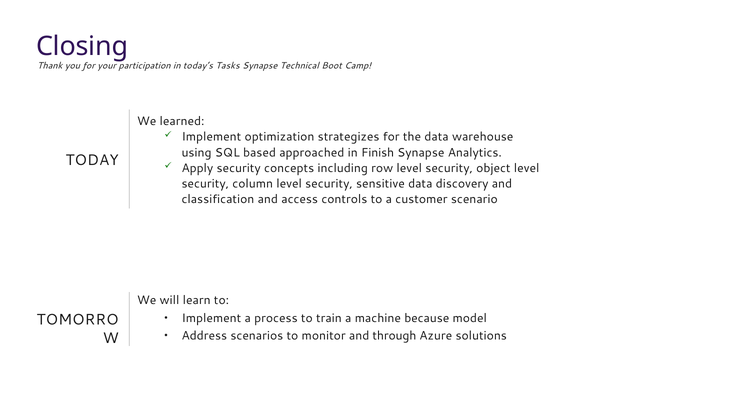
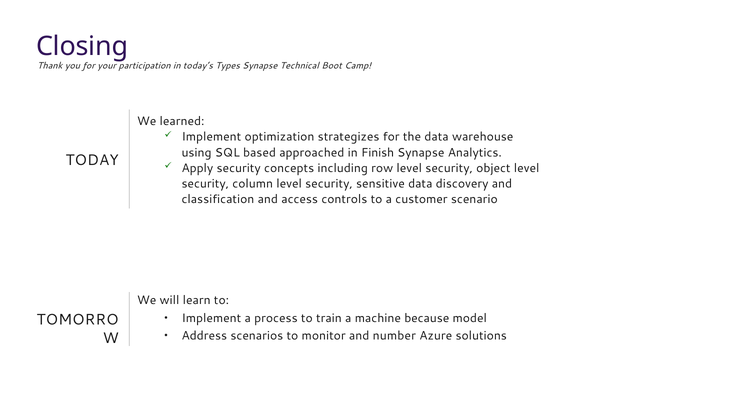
Tasks: Tasks -> Types (228, 66)
through: through -> number (394, 336)
